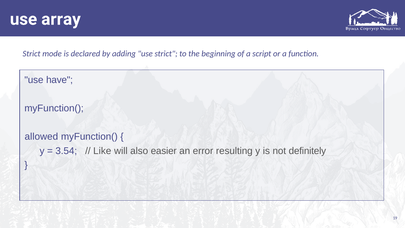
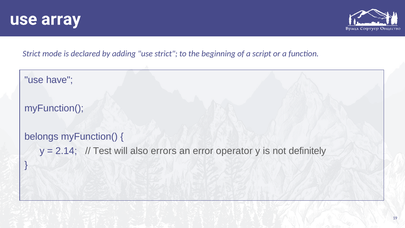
allowed: allowed -> belongs (41, 137)
3.54: 3.54 -> 2.14 (66, 151)
Like: Like -> Test (102, 151)
easier: easier -> errors (164, 151)
resulting: resulting -> operator (234, 151)
